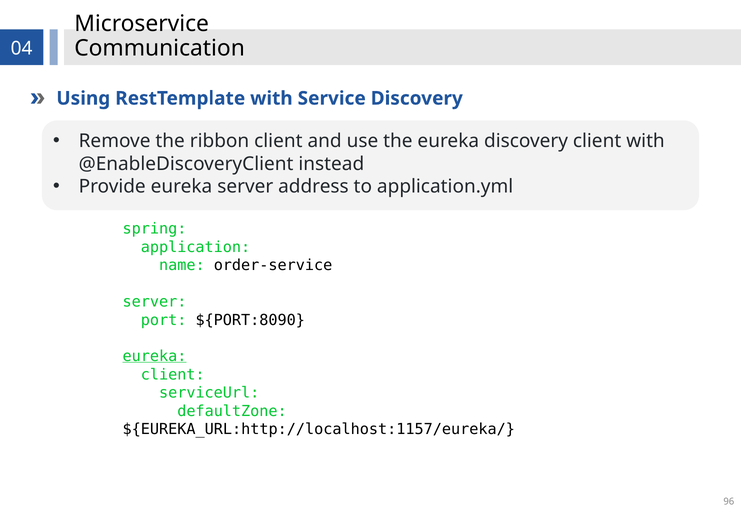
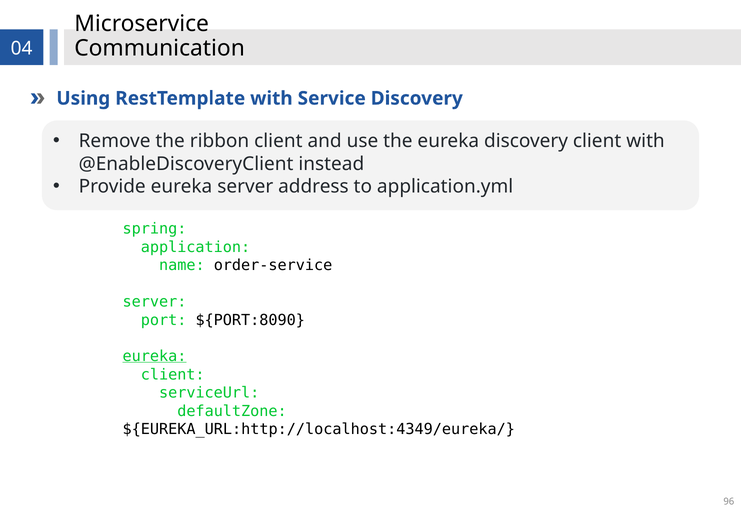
${EUREKA_URL:http://localhost:1157/eureka/: ${EUREKA_URL:http://localhost:1157/eureka/ -> ${EUREKA_URL:http://localhost:4349/eureka/ (319, 429)
